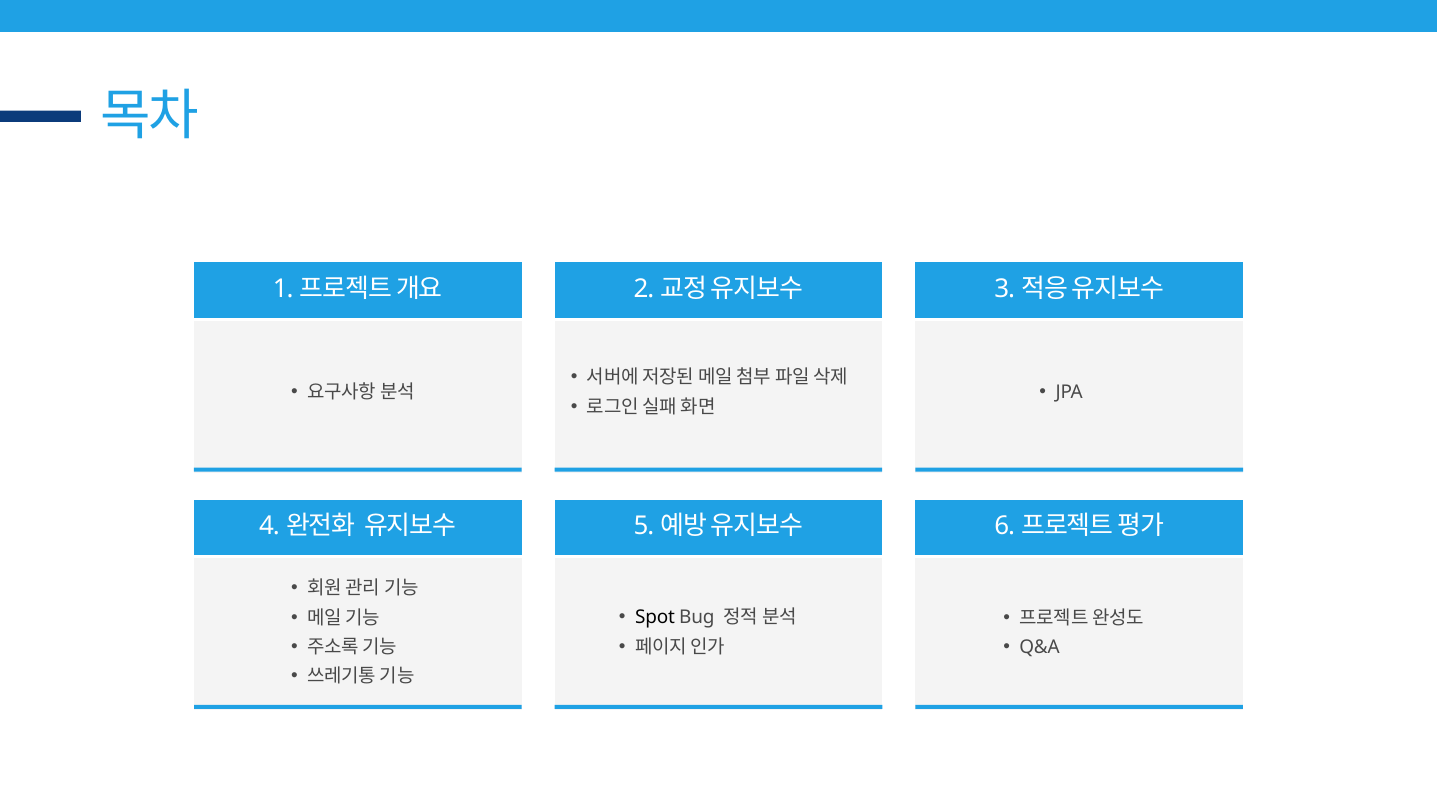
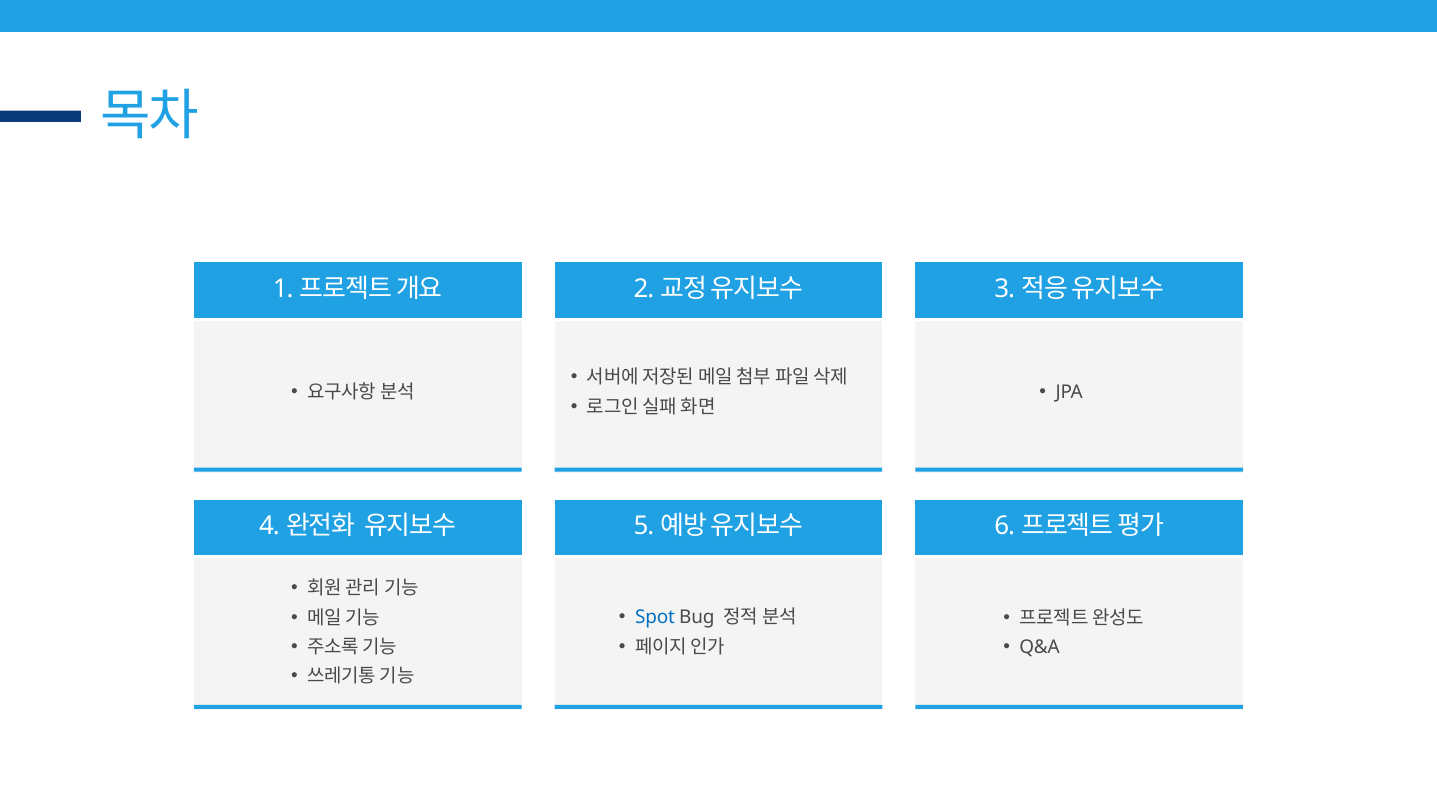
Spot colour: black -> blue (655, 618)
